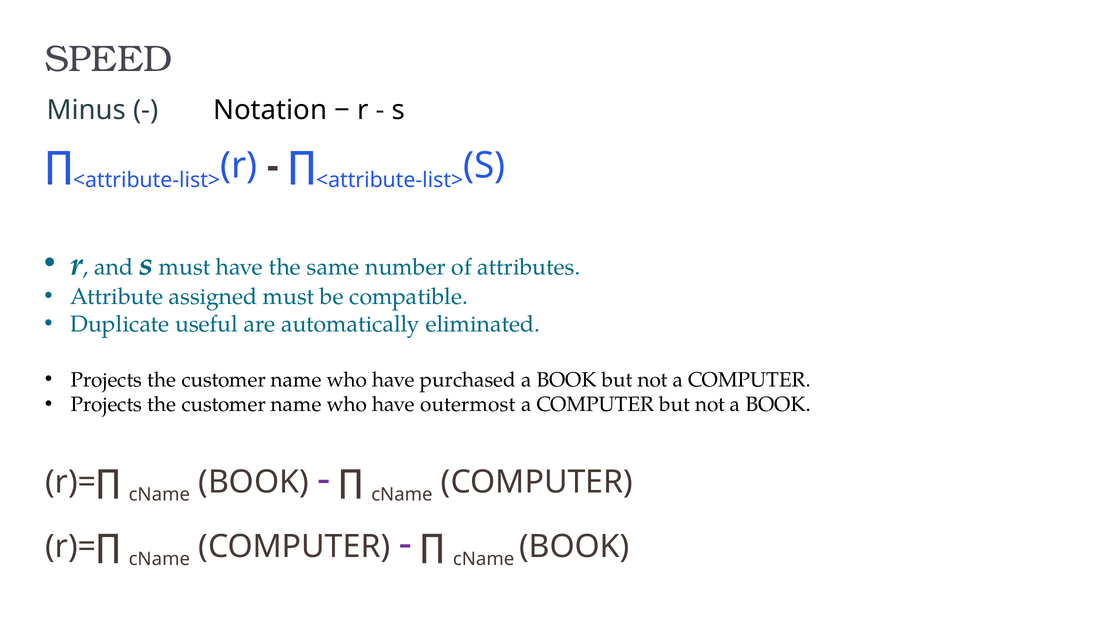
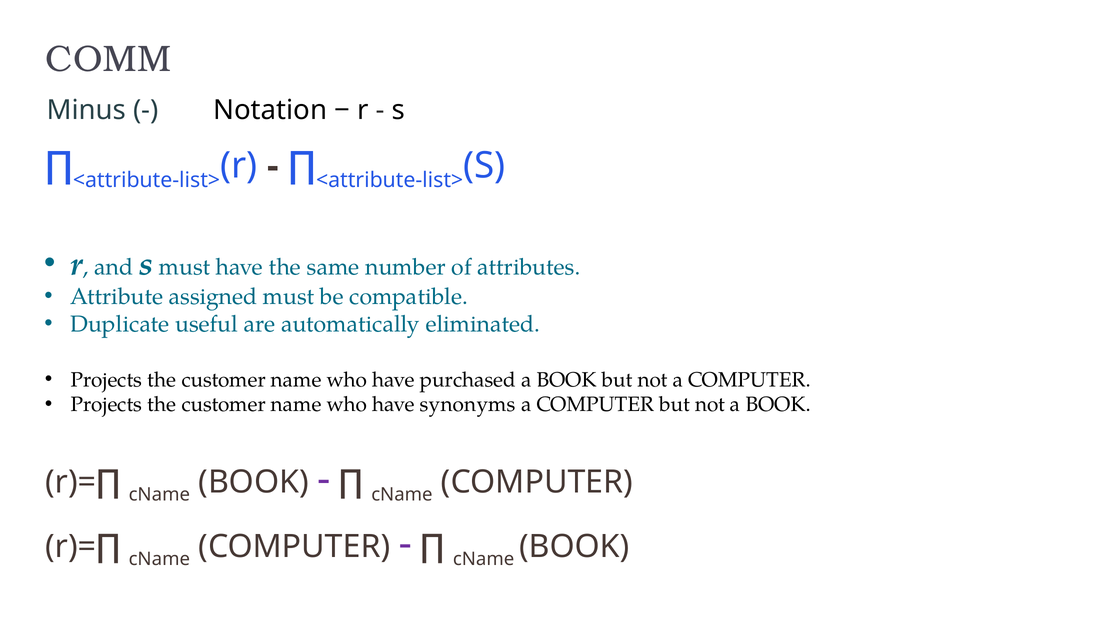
SPEED: SPEED -> COMM (108, 59)
outermost: outermost -> synonyms (468, 405)
